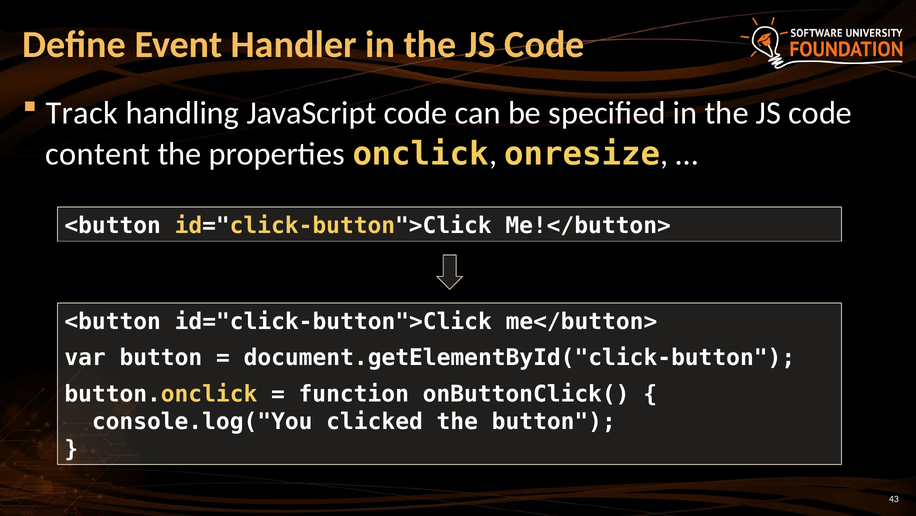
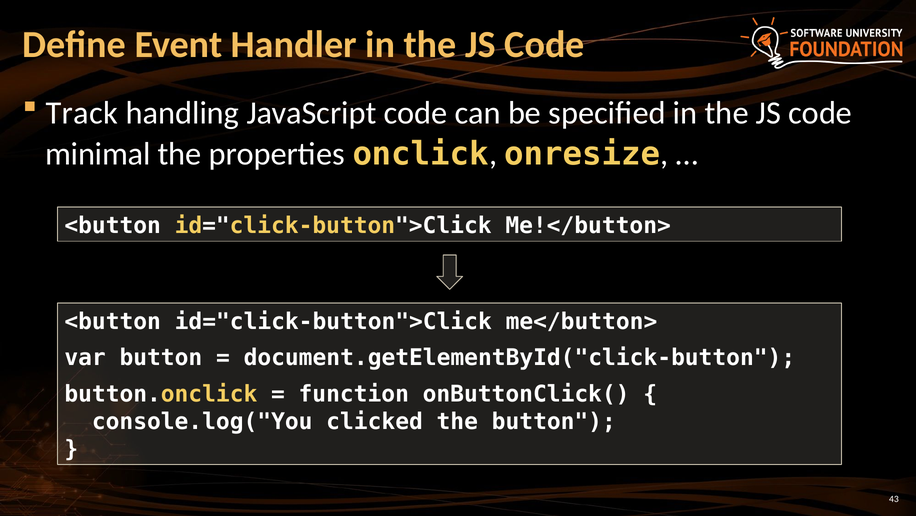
content: content -> minimal (98, 154)
